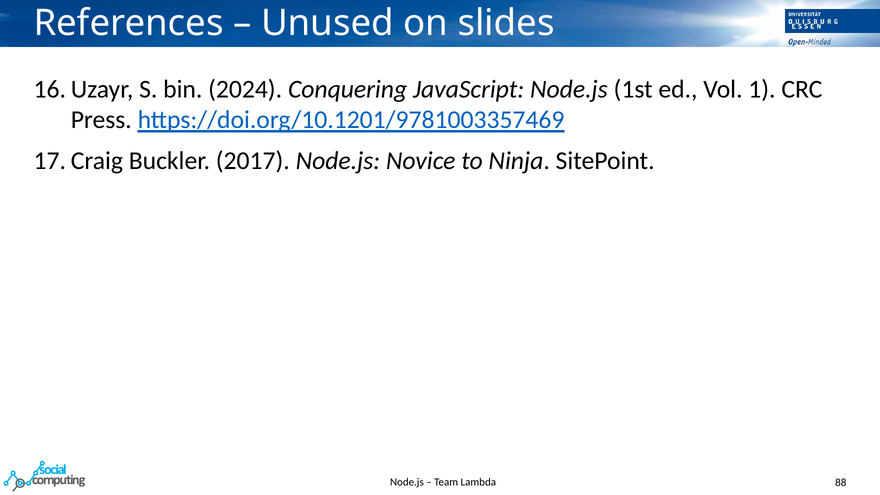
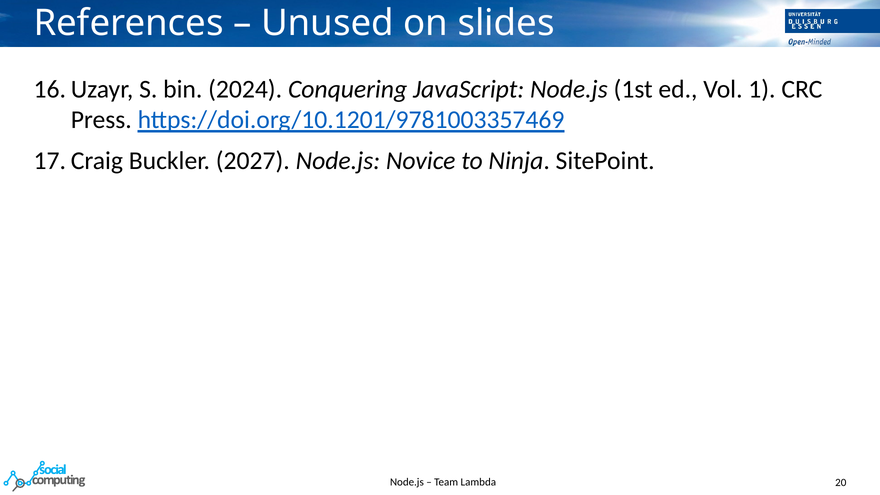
2017: 2017 -> 2027 (253, 161)
88: 88 -> 20 (841, 482)
